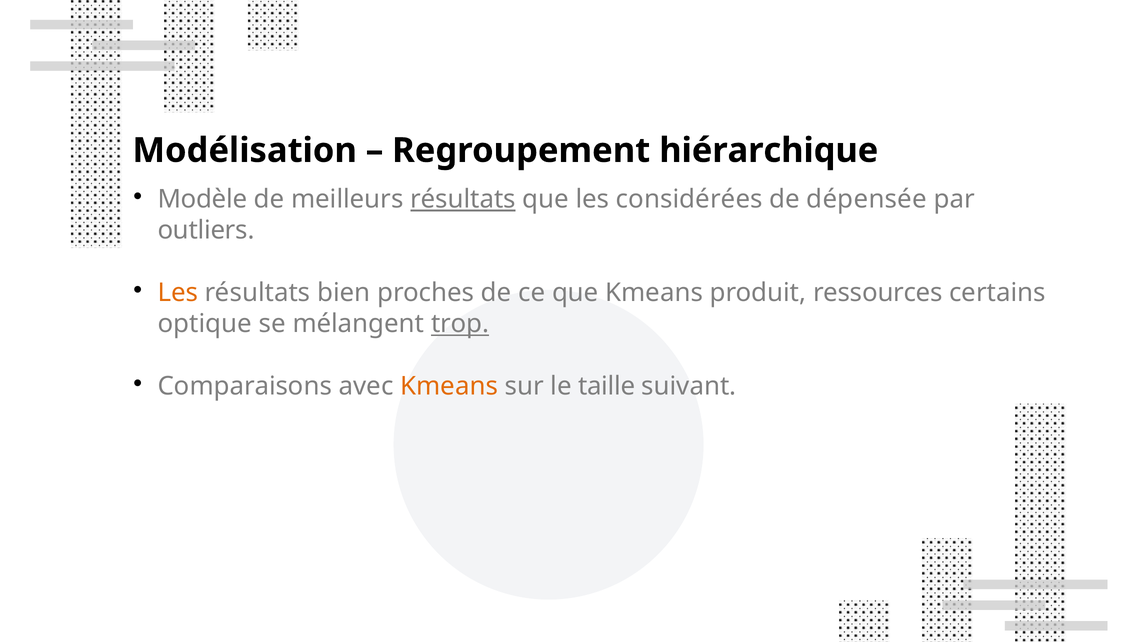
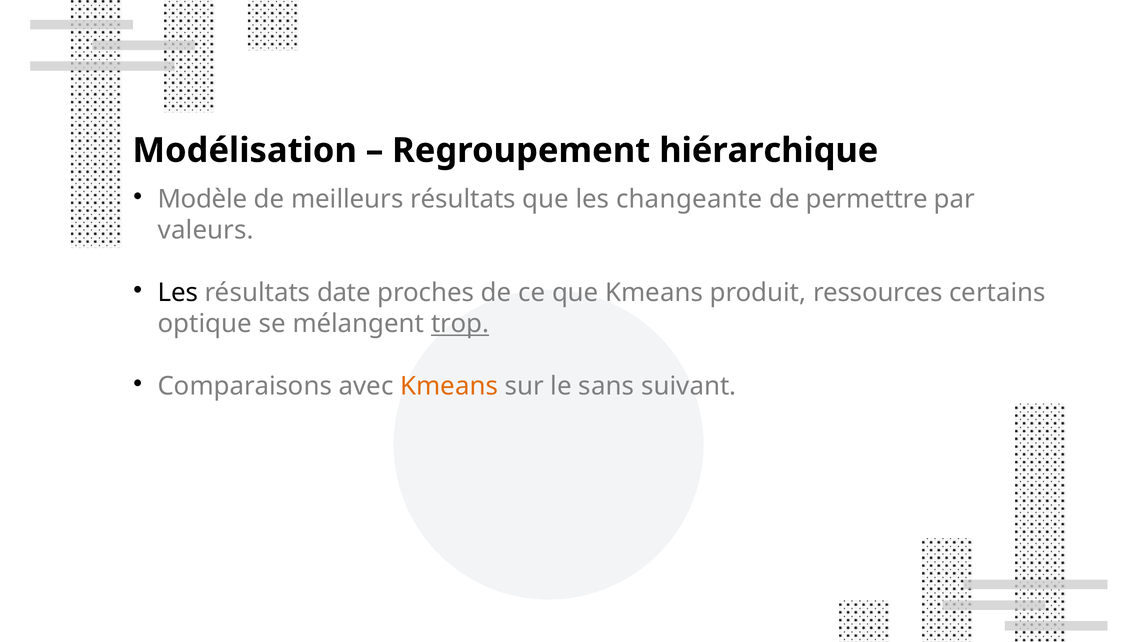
résultats underline: present -> none (463, 199)
considérées: considérées -> changeante (689, 199)
dépensée: dépensée -> permettre (867, 199)
outliers: outliers -> valeurs (206, 231)
Les colour: orange -> black (178, 293)
bien: bien -> date (344, 293)
taille: taille -> sans (606, 387)
